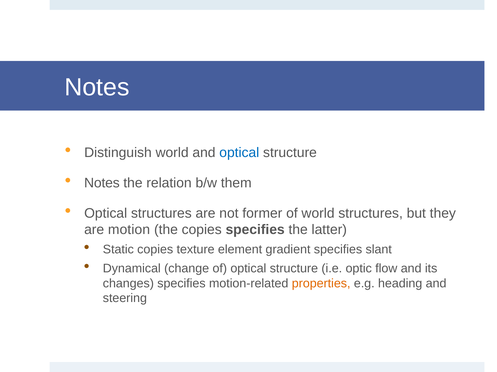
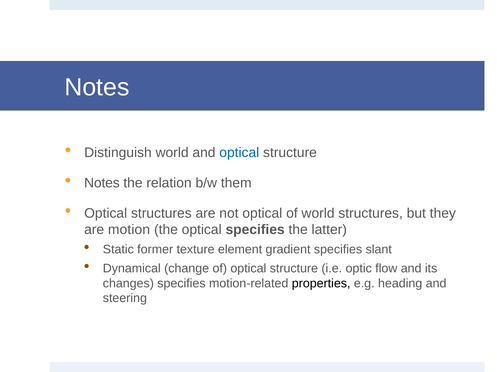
not former: former -> optical (262, 214)
the copies: copies -> optical (202, 230)
Static copies: copies -> former (155, 250)
properties colour: orange -> black (321, 284)
